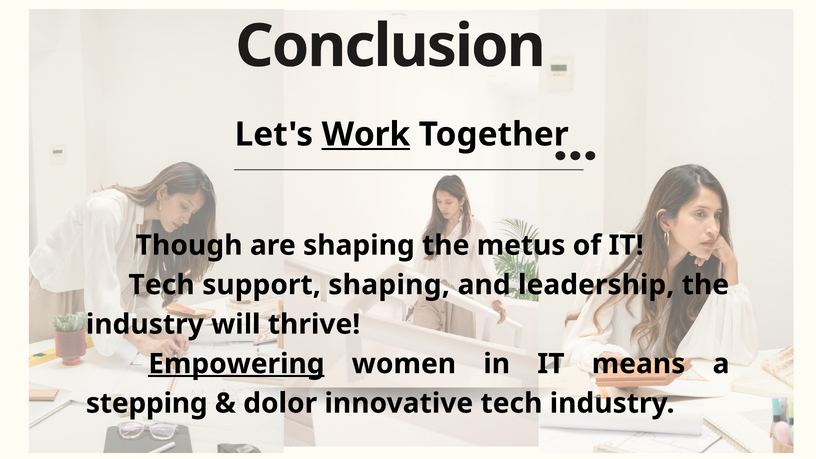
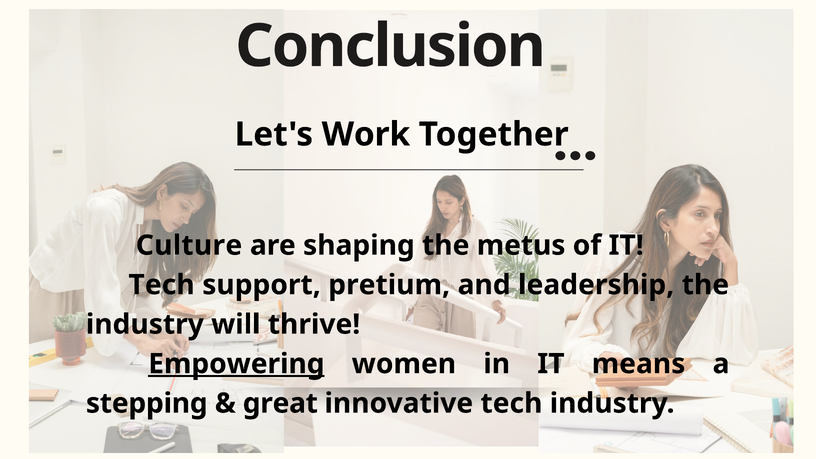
Work underline: present -> none (366, 134)
Though: Though -> Culture (189, 245)
support shaping: shaping -> pretium (389, 285)
dolor: dolor -> great (280, 403)
